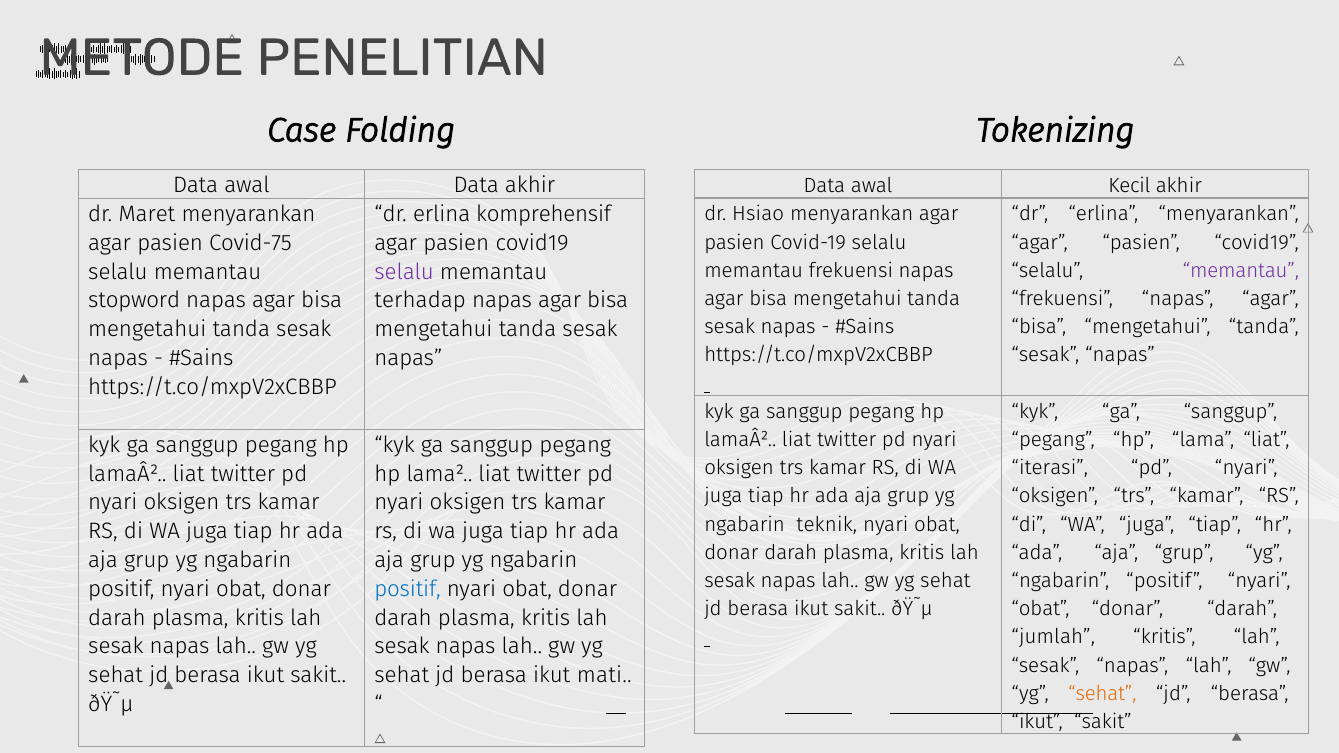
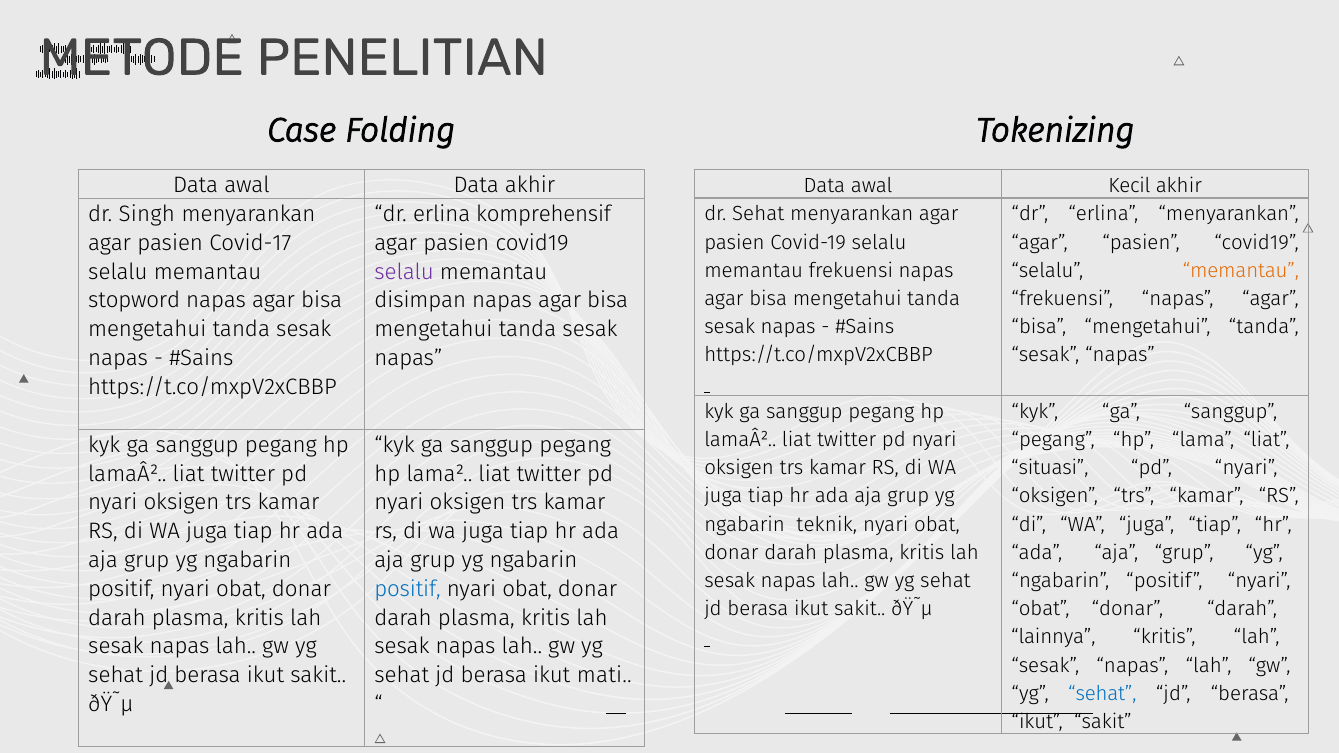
Maret: Maret -> Singh (147, 214)
dr Hsiao: Hsiao -> Sehat (758, 214)
Covid-75: Covid-75 -> Covid-17 (250, 243)
memantau colour: purple -> orange (1241, 271)
terhadap: terhadap -> disimpan (420, 301)
iterasi: iterasi -> situasi (1050, 468)
jumlah: jumlah -> lainnya (1053, 637)
sehat colour: orange -> blue (1102, 694)
